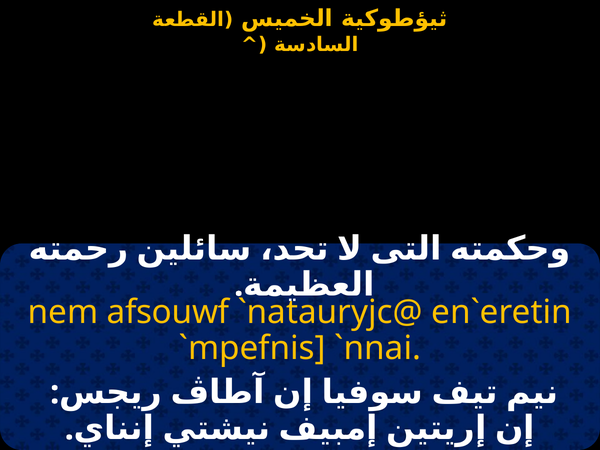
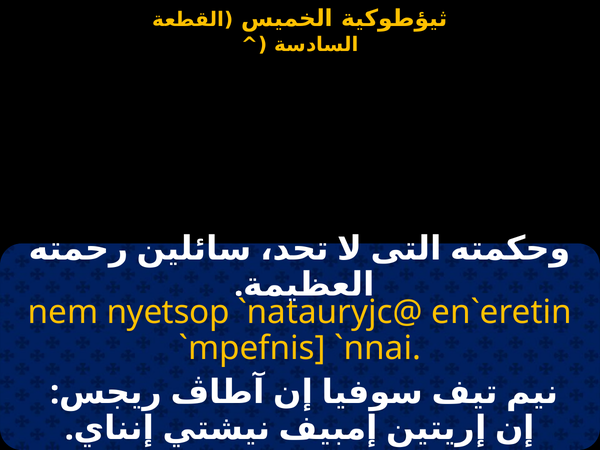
afsouwf: afsouwf -> nyetsop (168, 312)
